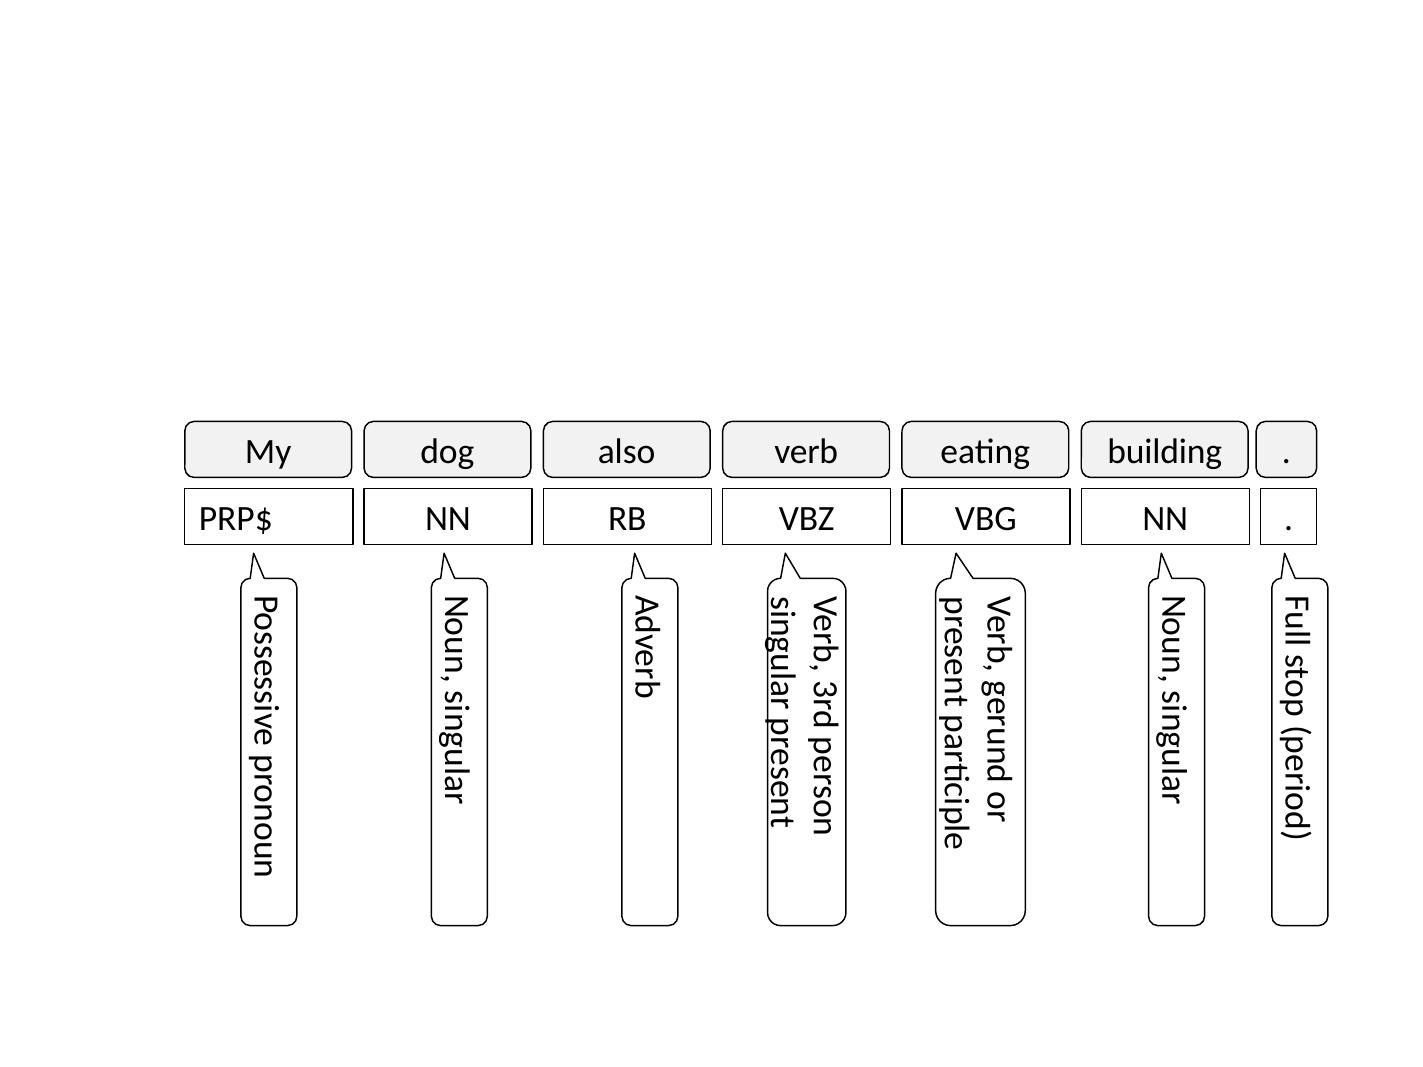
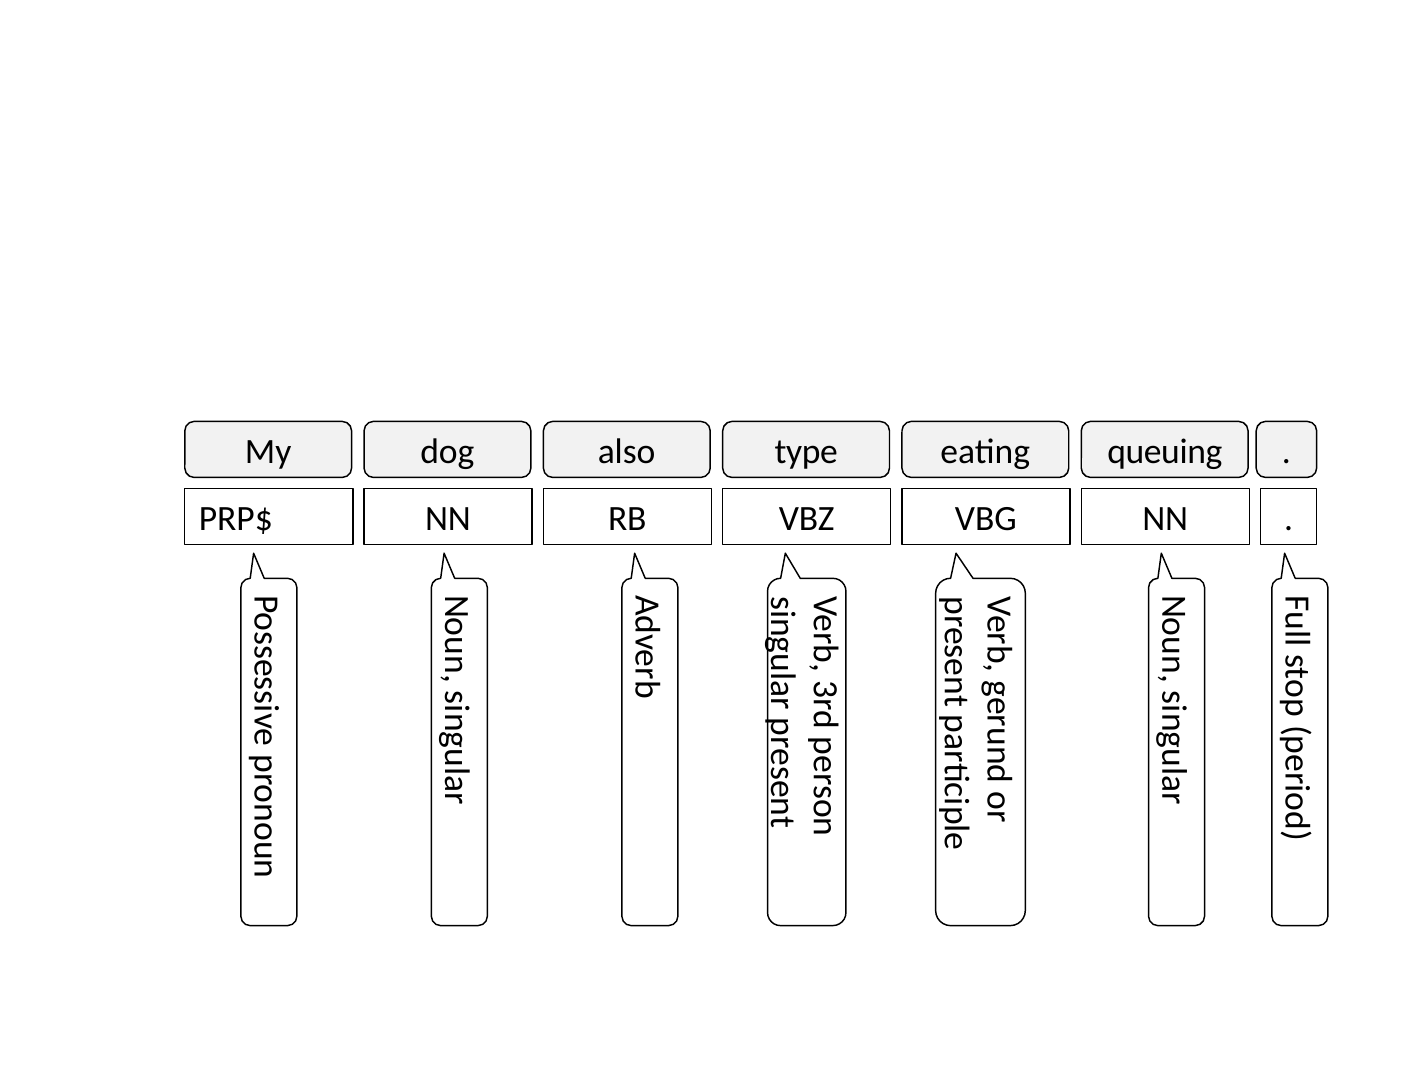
verb: verb -> type (806, 452)
building: building -> queuing (1165, 452)
